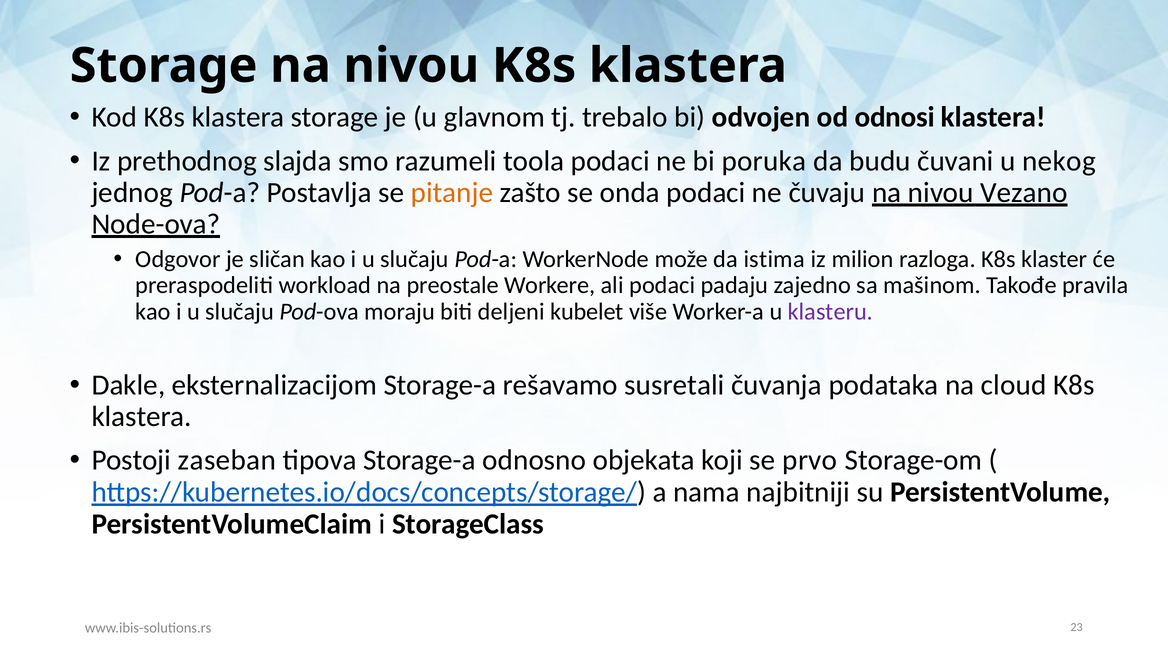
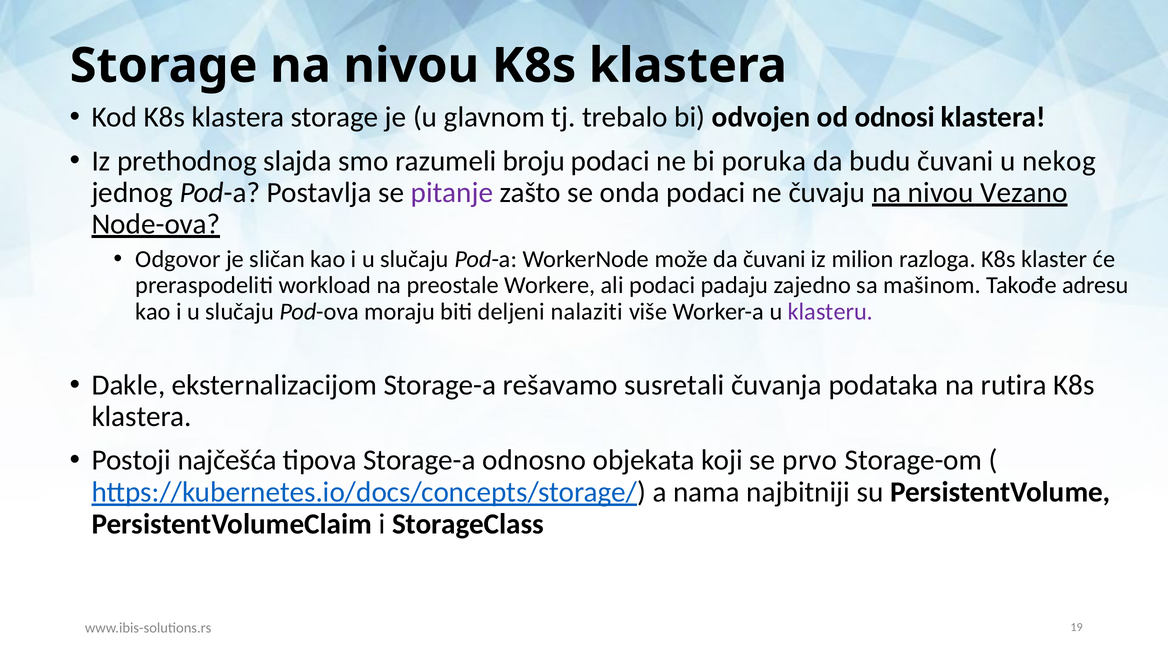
toola: toola -> broju (534, 161)
pitanje colour: orange -> purple (452, 192)
da istima: istima -> čuvani (774, 259)
pravila: pravila -> adresu (1095, 285)
kubelet: kubelet -> nalaziti (587, 312)
cloud: cloud -> rutira (1014, 385)
zaseban: zaseban -> najčešća (227, 460)
23: 23 -> 19 (1077, 627)
